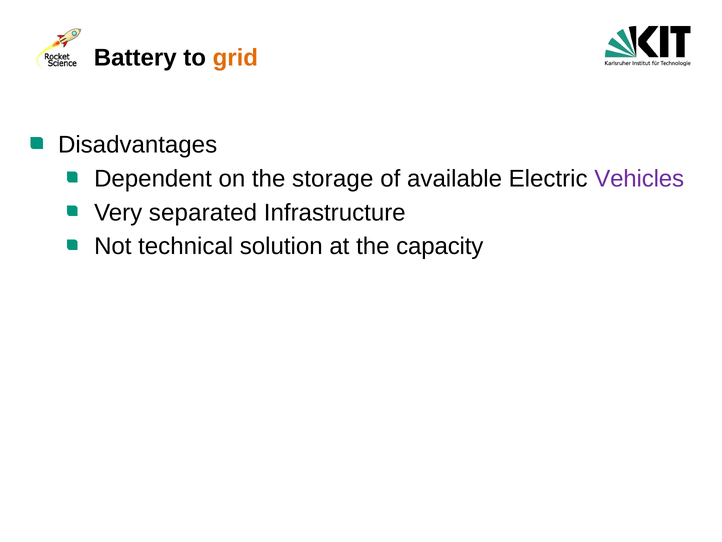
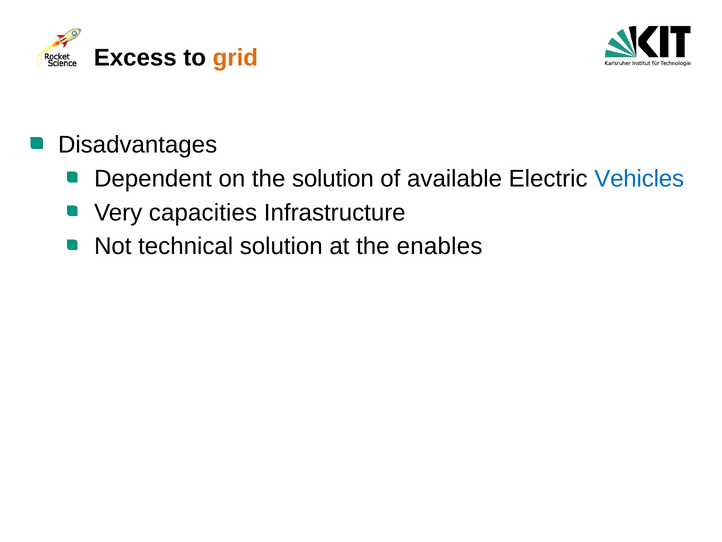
Battery: Battery -> Excess (135, 58)
the storage: storage -> solution (333, 179)
Vehicles colour: purple -> blue (639, 179)
separated: separated -> capacities (203, 212)
capacity: capacity -> enables (440, 246)
